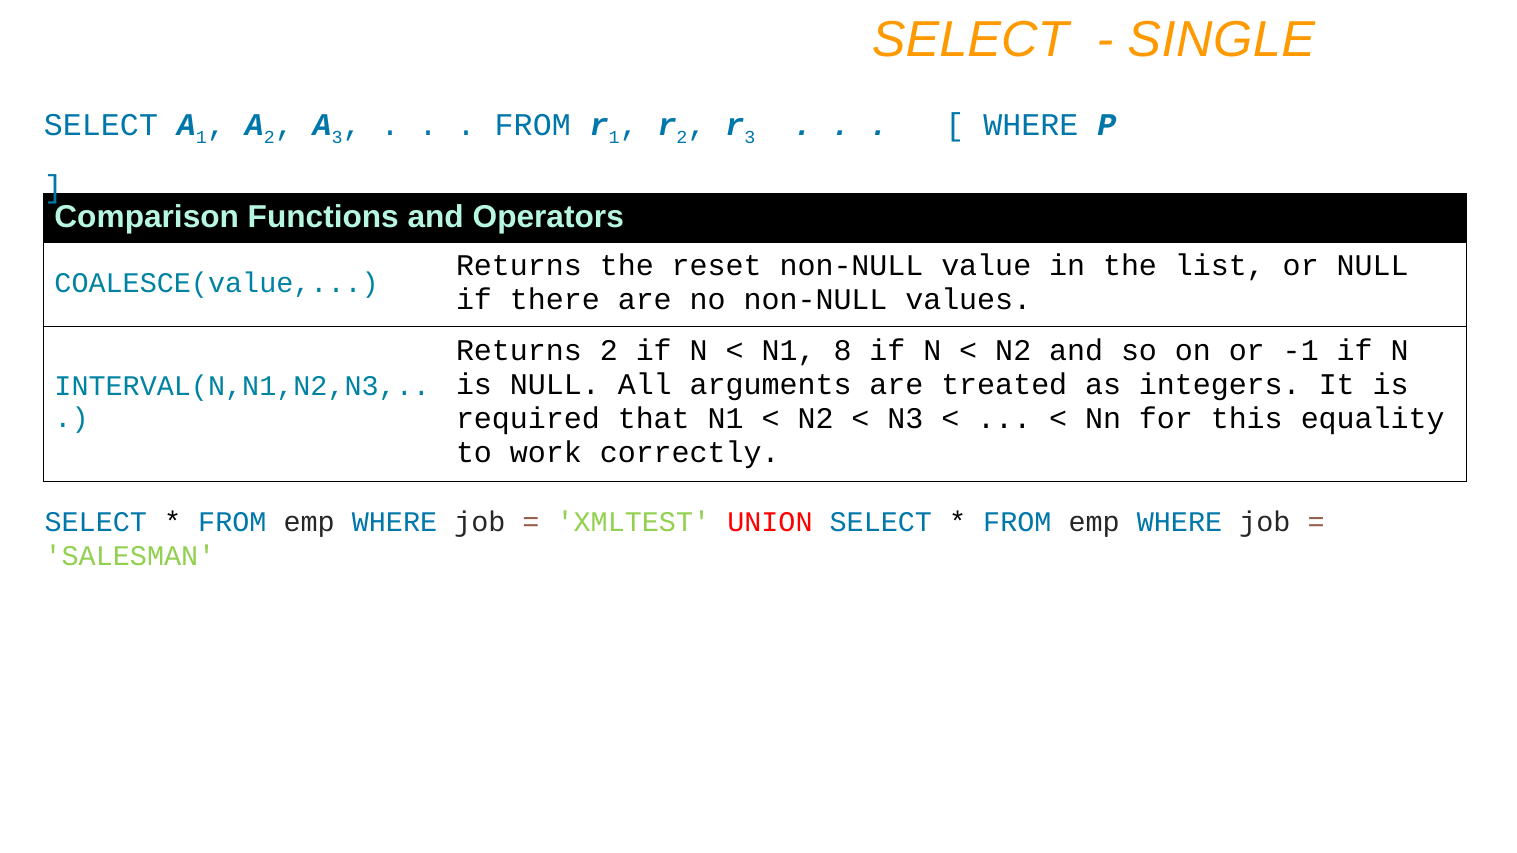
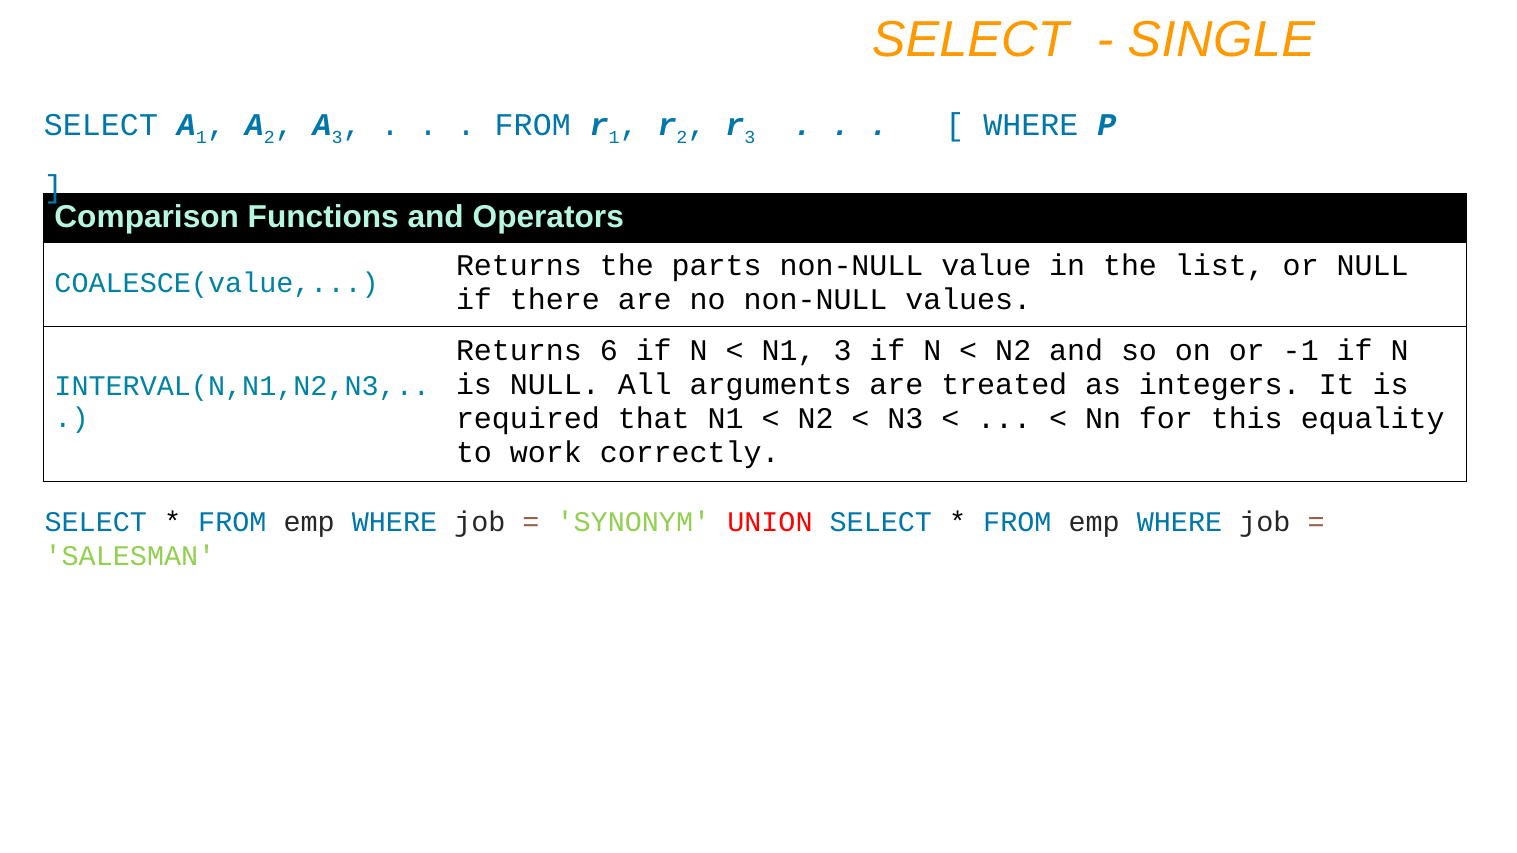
reset: reset -> parts (717, 266)
Returns 2: 2 -> 6 (609, 351)
N1 8: 8 -> 3 (843, 351)
XMLTEST: XMLTEST -> SYNONYM (633, 522)
